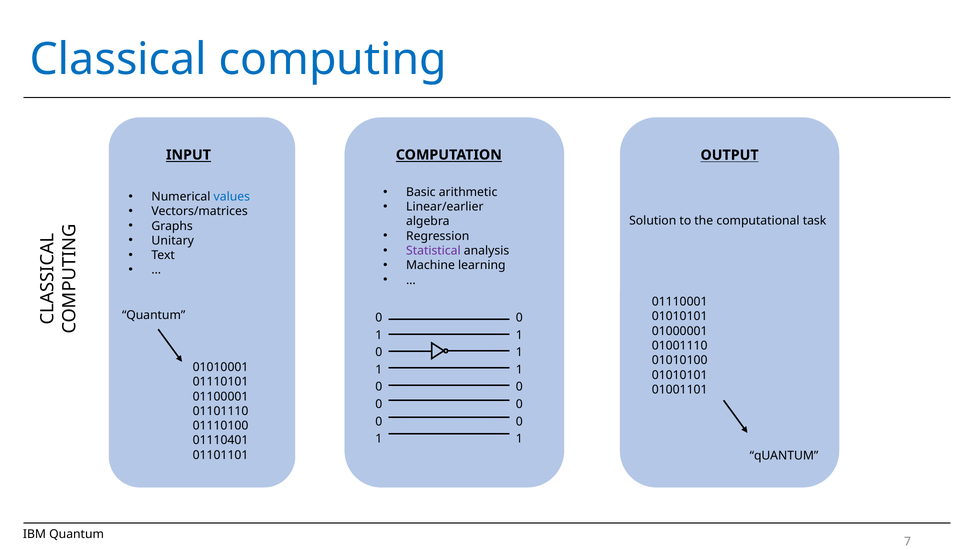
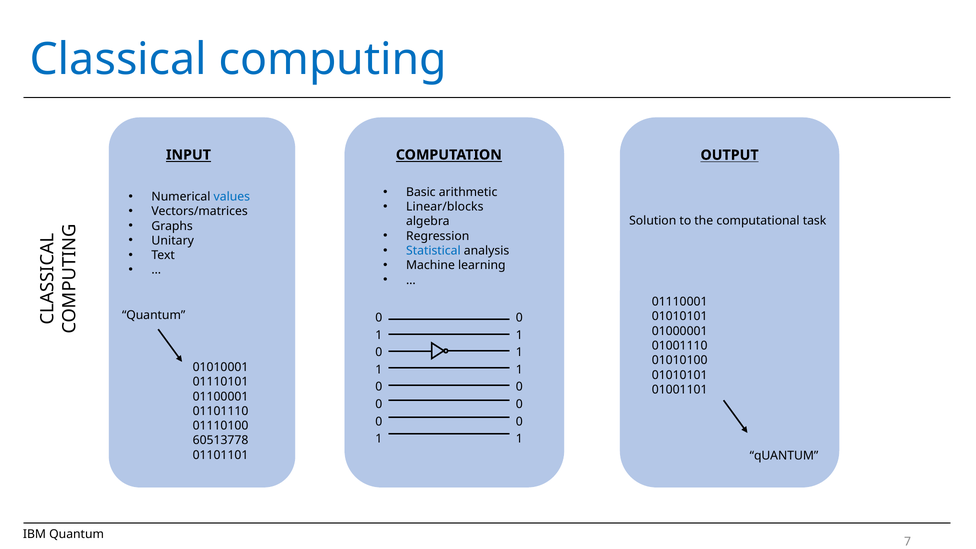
Linear/earlier: Linear/earlier -> Linear/blocks (445, 207)
Statistical colour: purple -> blue (433, 251)
01110401: 01110401 -> 60513778 (221, 440)
